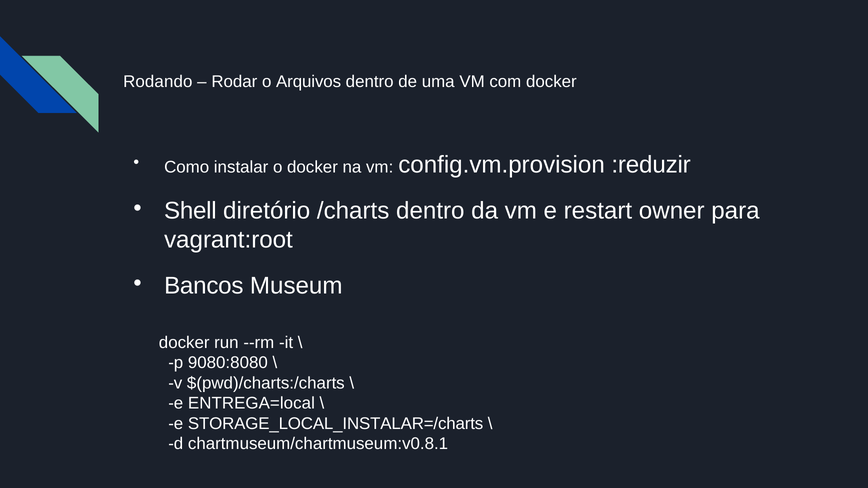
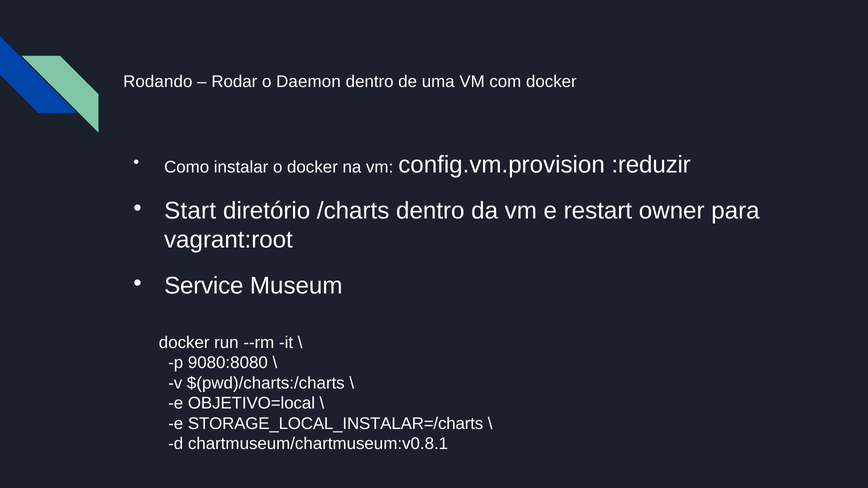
Arquivos: Arquivos -> Daemon (308, 82)
Shell: Shell -> Start (190, 211)
Bancos: Bancos -> Service (204, 286)
ENTREGA=local: ENTREGA=local -> OBJETIVO=local (251, 404)
